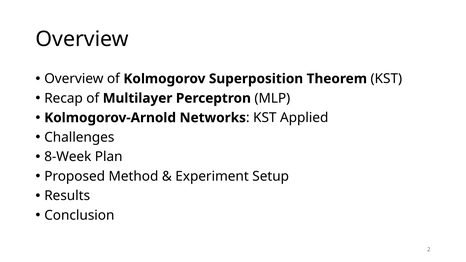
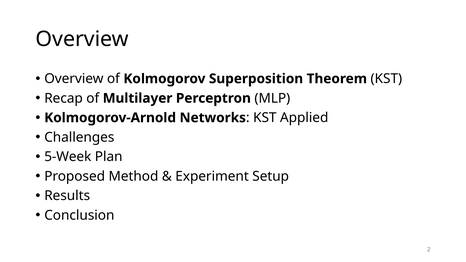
8-Week: 8-Week -> 5-Week (68, 157)
